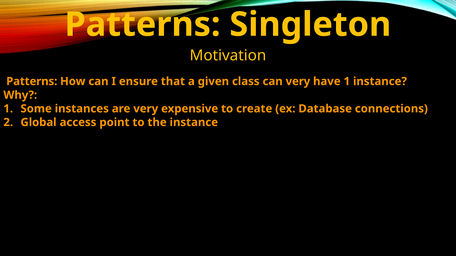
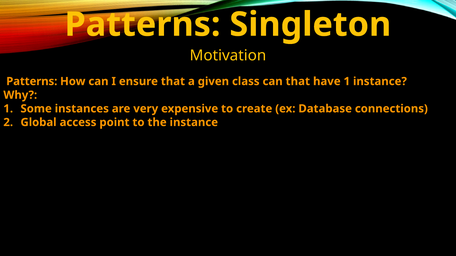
can very: very -> that (298, 82)
